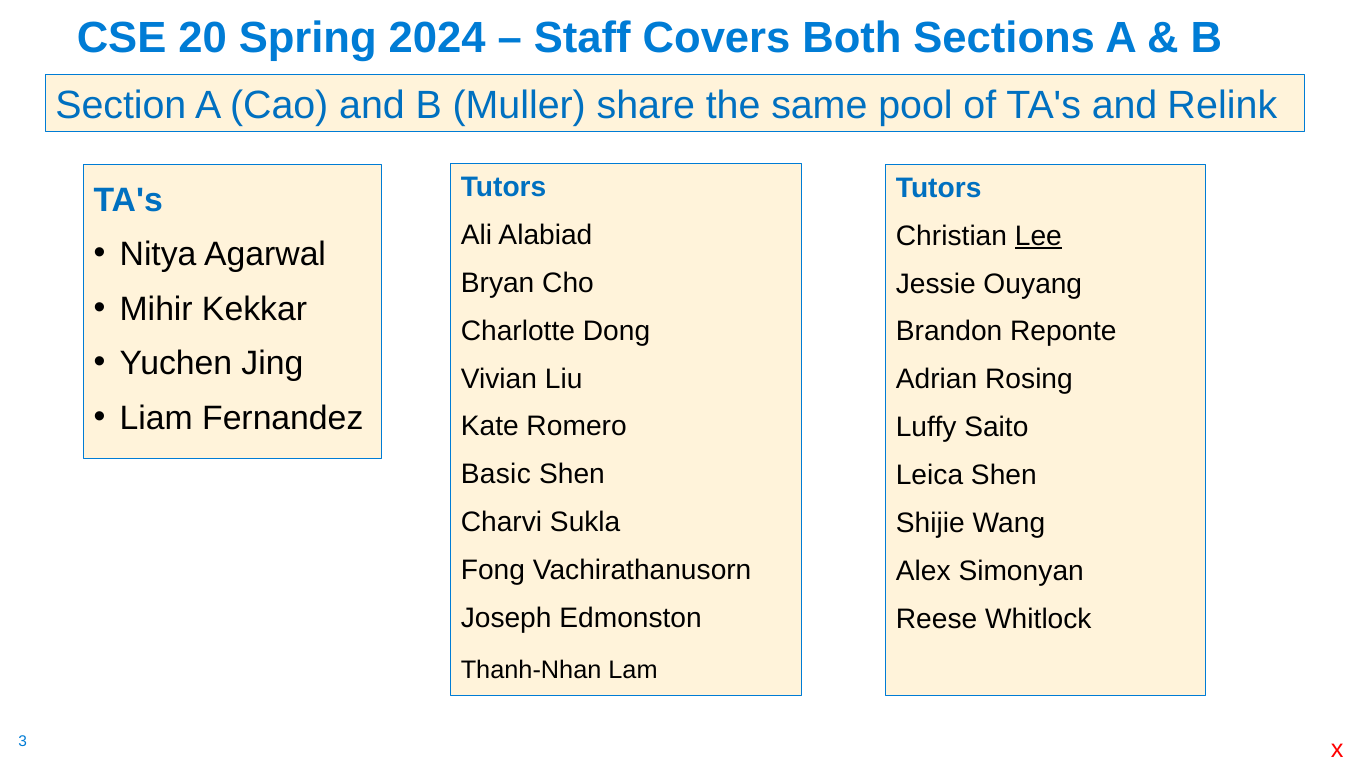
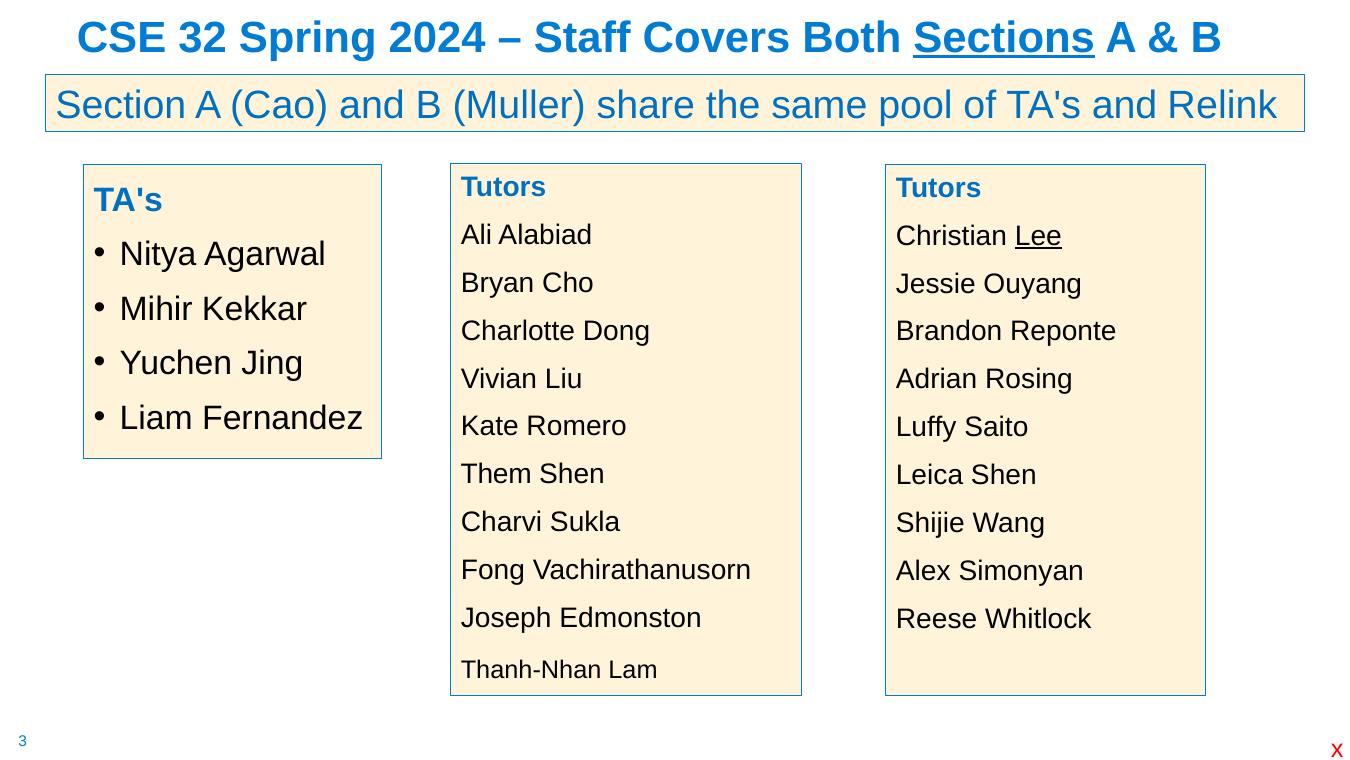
20: 20 -> 32 (203, 38)
Sections underline: none -> present (1004, 38)
Basic: Basic -> Them (496, 474)
